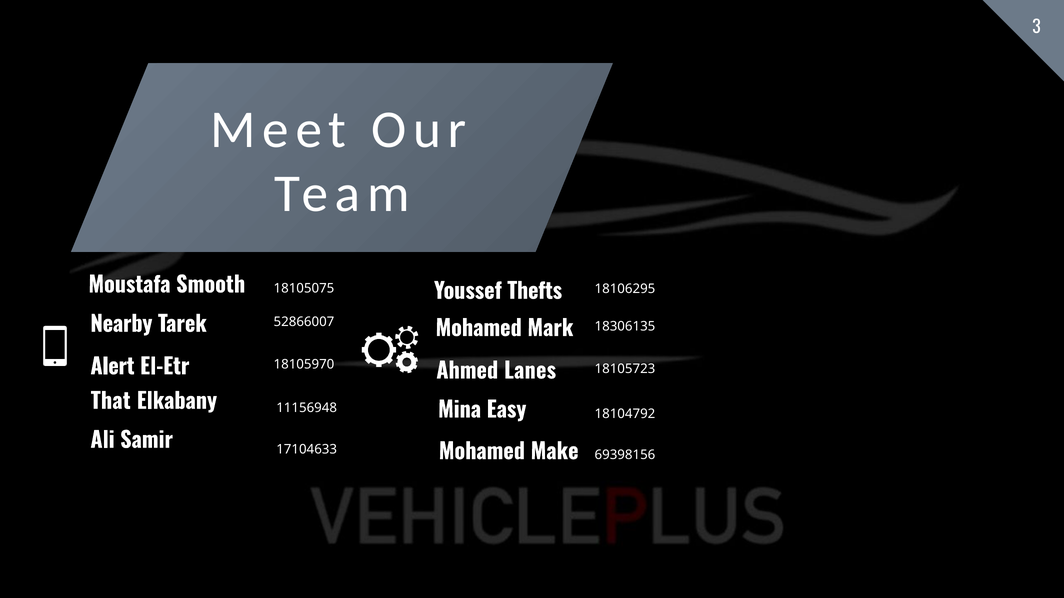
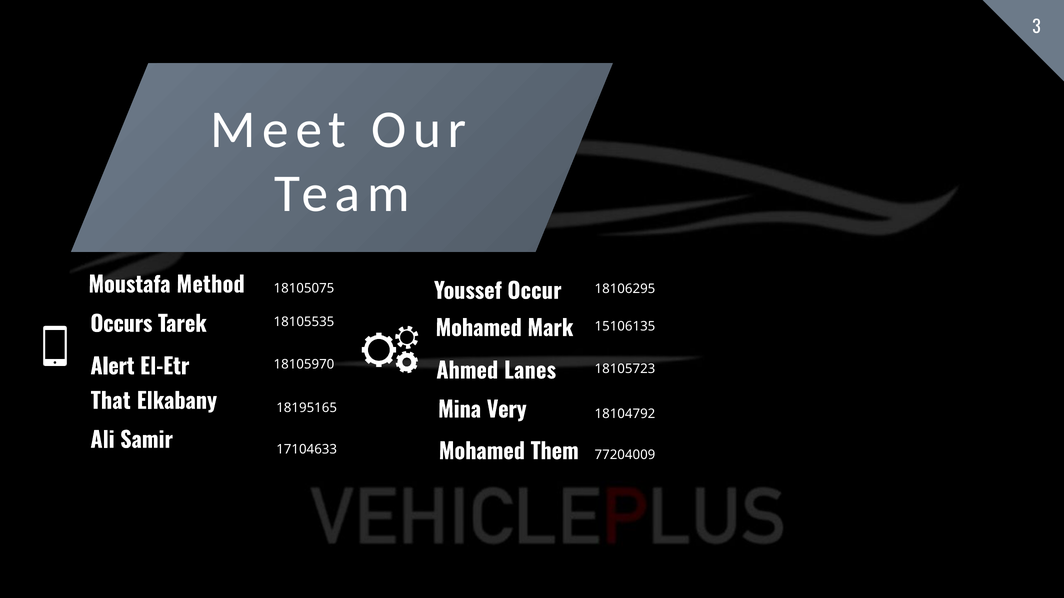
Smooth: Smooth -> Method (211, 285)
Thefts: Thefts -> Occur (535, 292)
Nearby: Nearby -> Occurs (121, 325)
52866007: 52866007 -> 18105535 (304, 322)
18306135: 18306135 -> 15106135 (625, 327)
Easy: Easy -> Very (507, 411)
11156948: 11156948 -> 18195165 (307, 408)
Make: Make -> Them (555, 452)
69398156: 69398156 -> 77204009 (625, 455)
